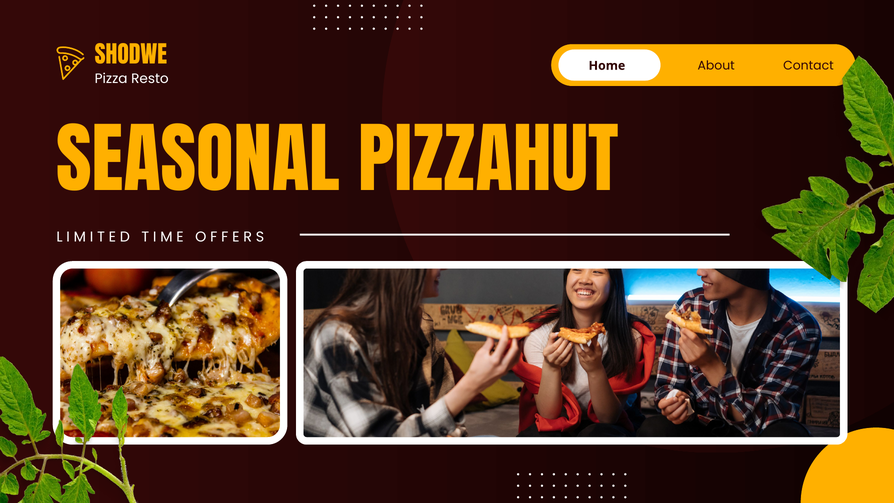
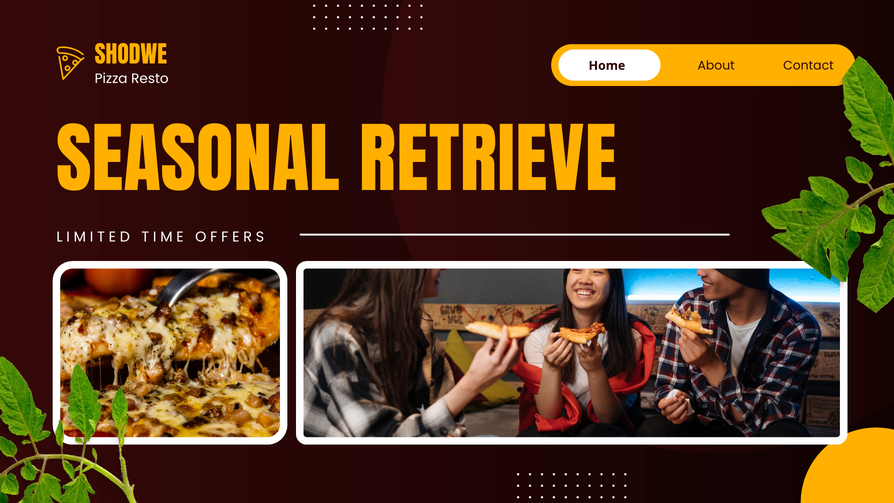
PIZZAHUT: PIZZAHUT -> RETRIEVE (488, 165)
